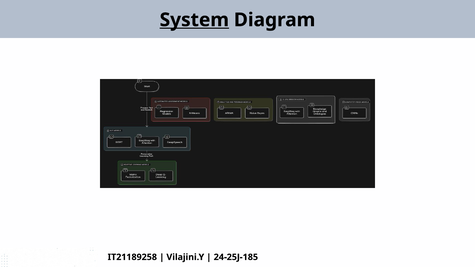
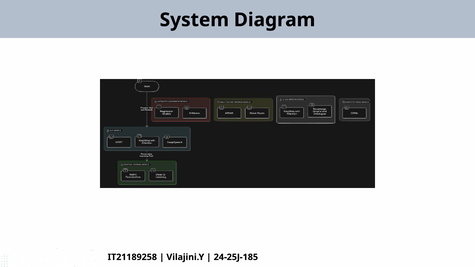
System underline: present -> none (194, 20)
